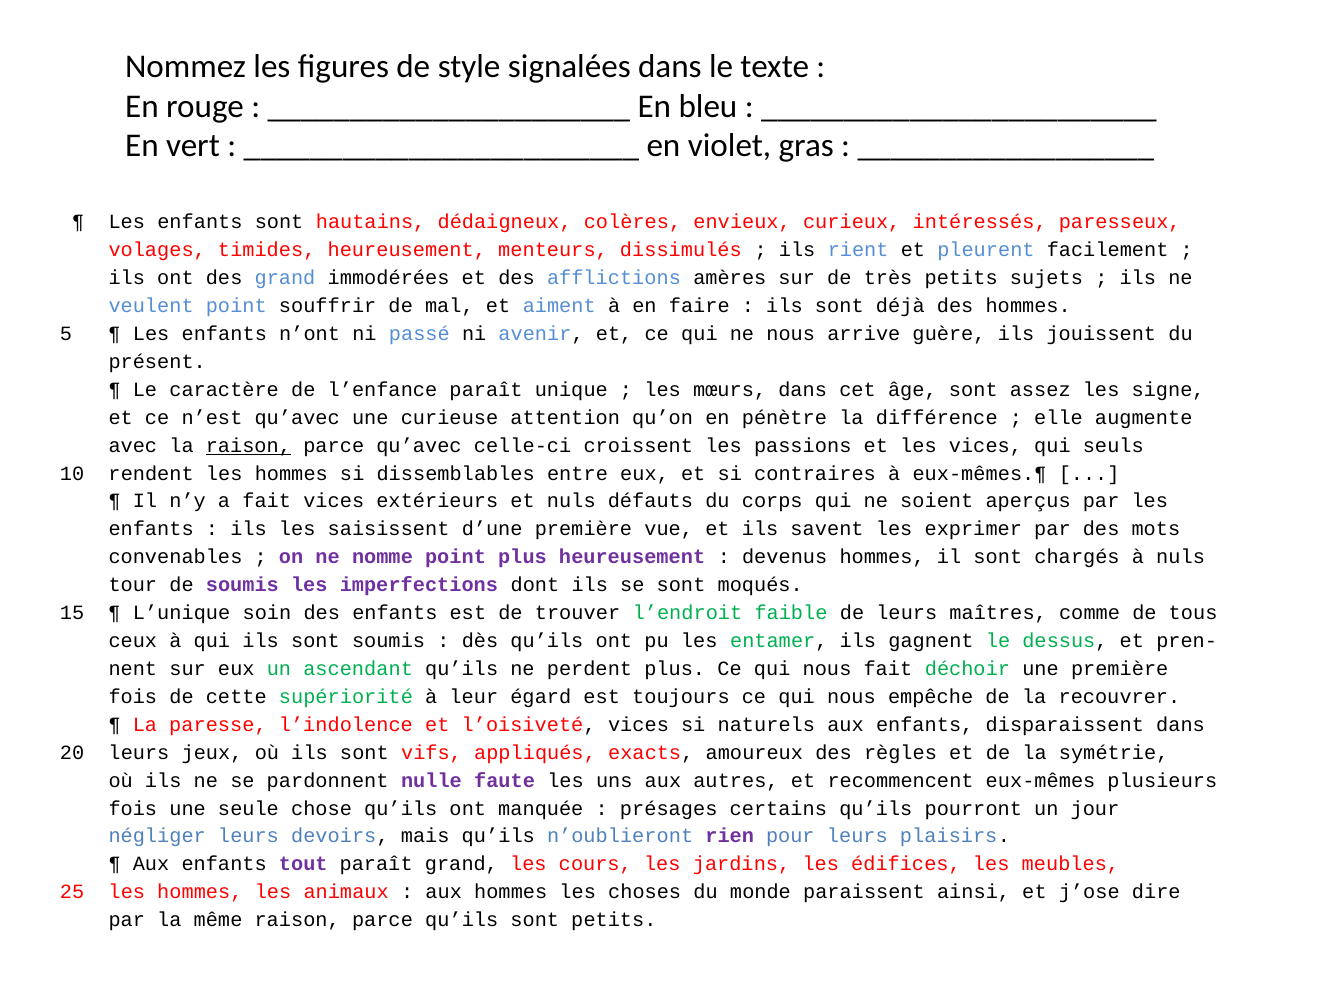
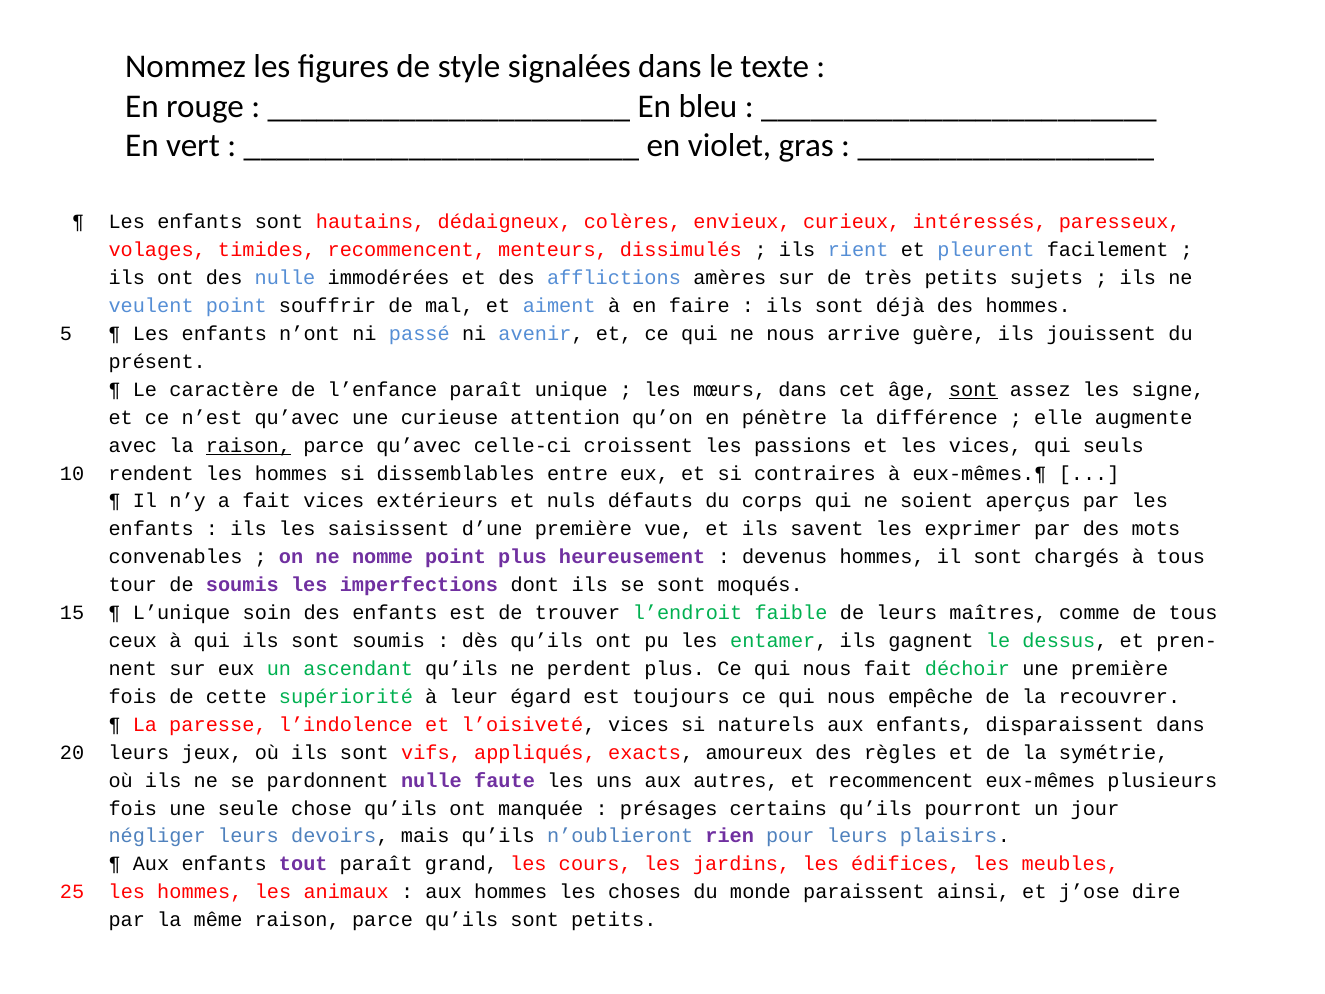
timides heureusement: heureusement -> recommencent (407, 250)
des grand: grand -> nulle (285, 278)
sont underline: none -> present (973, 390)
à nuls: nuls -> tous (1181, 557)
